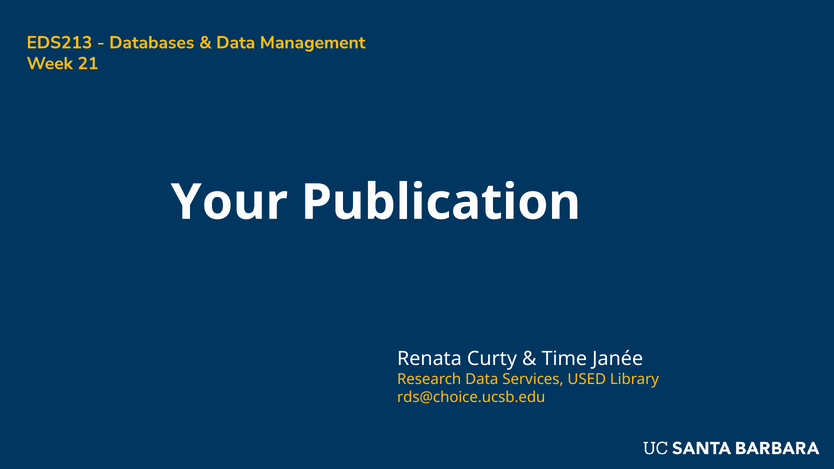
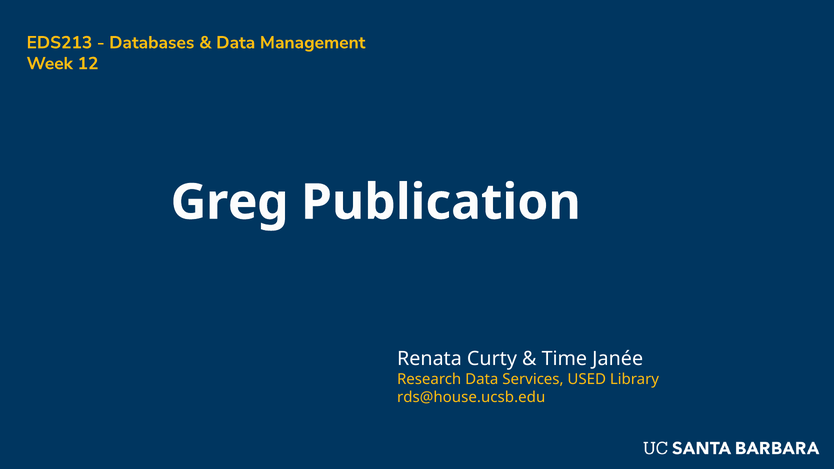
21: 21 -> 12 (88, 63)
Your: Your -> Greg (230, 202)
rds@choice.ucsb.edu: rds@choice.ucsb.edu -> rds@house.ucsb.edu (471, 398)
